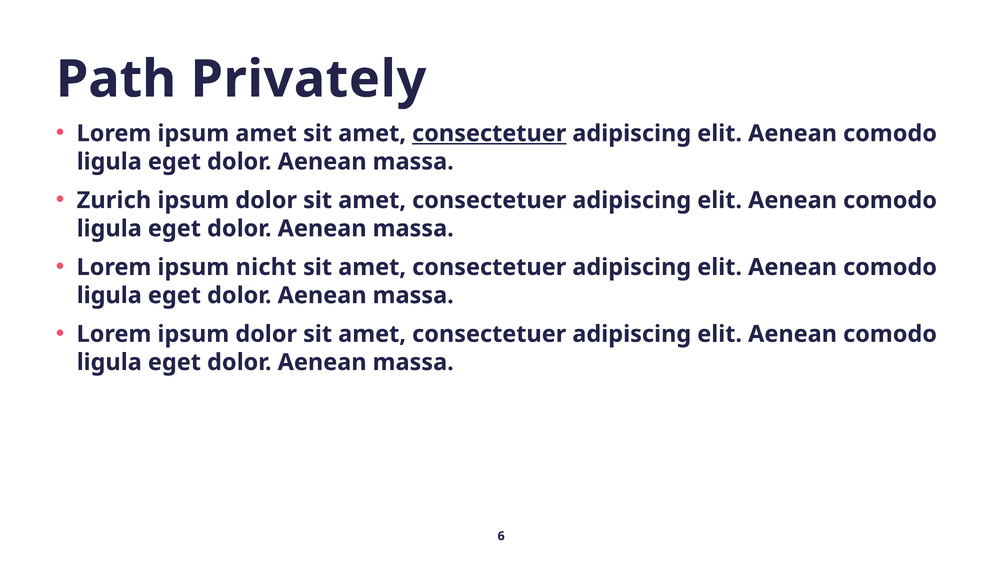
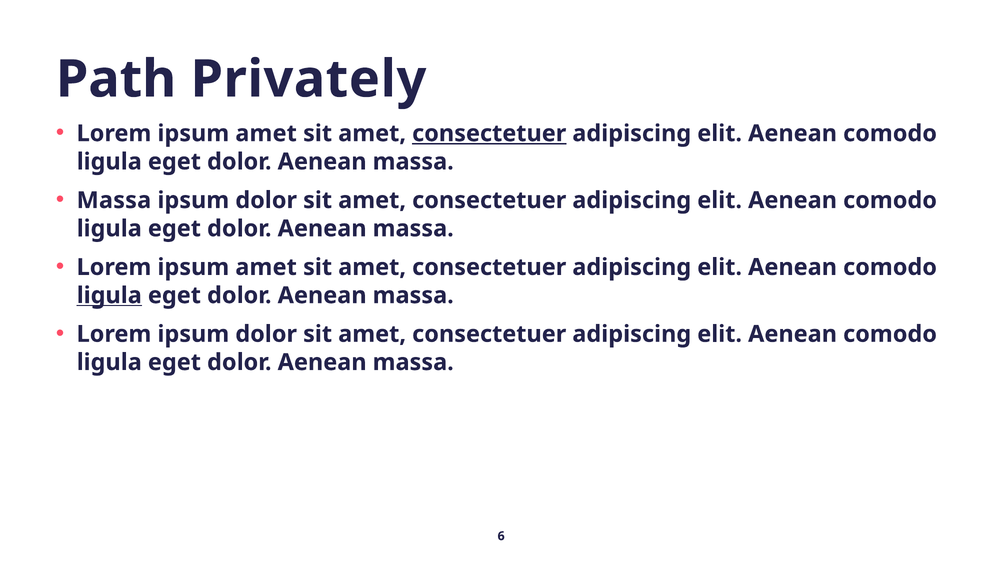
Zurich: Zurich -> Massa (114, 200)
nicht: nicht -> amet (266, 267)
ligula underline: none -> present (109, 295)
